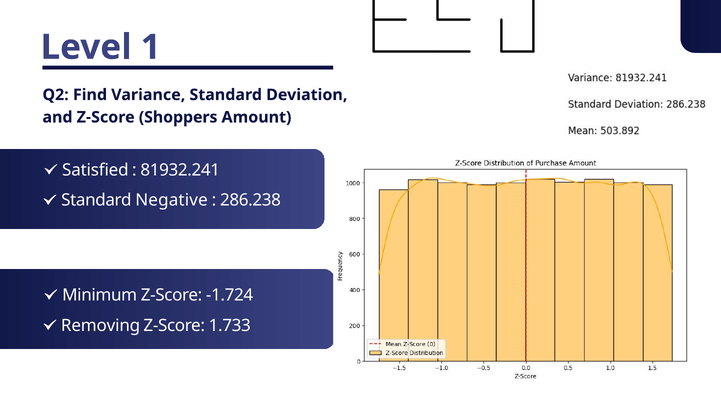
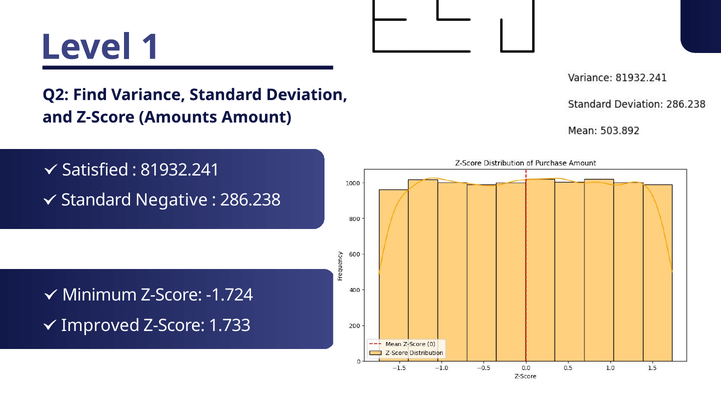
Shoppers: Shoppers -> Amounts (178, 117)
Removing: Removing -> Improved (100, 326)
